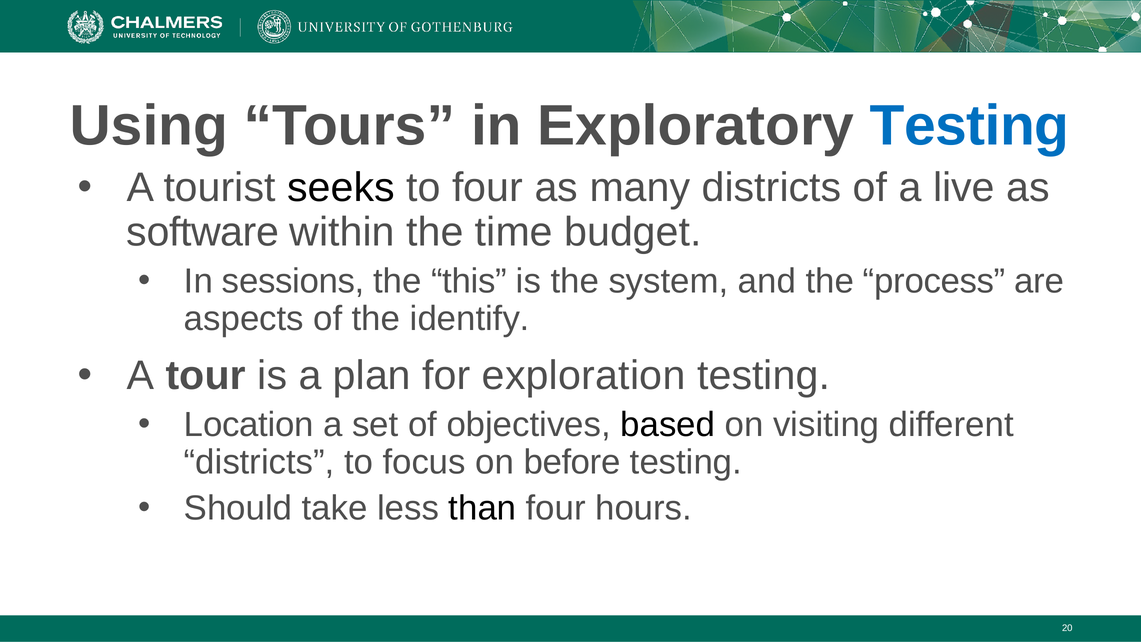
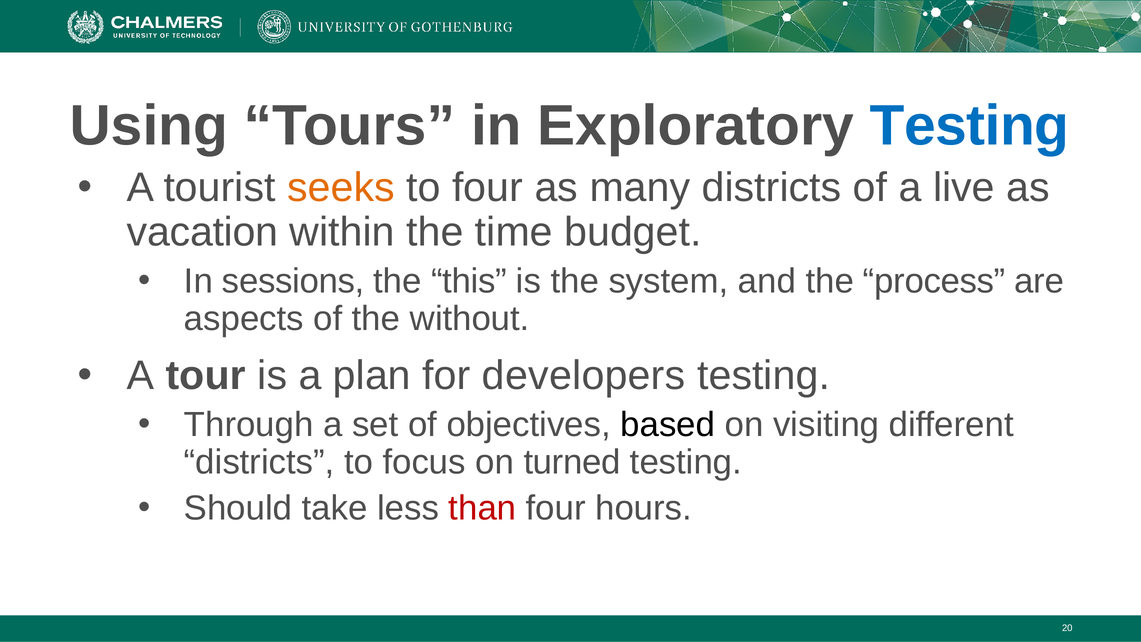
seeks colour: black -> orange (341, 188)
software: software -> vacation (203, 232)
identify: identify -> without (470, 319)
exploration: exploration -> developers (584, 376)
Location: Location -> Through (249, 425)
before: before -> turned (572, 462)
than colour: black -> red (482, 508)
